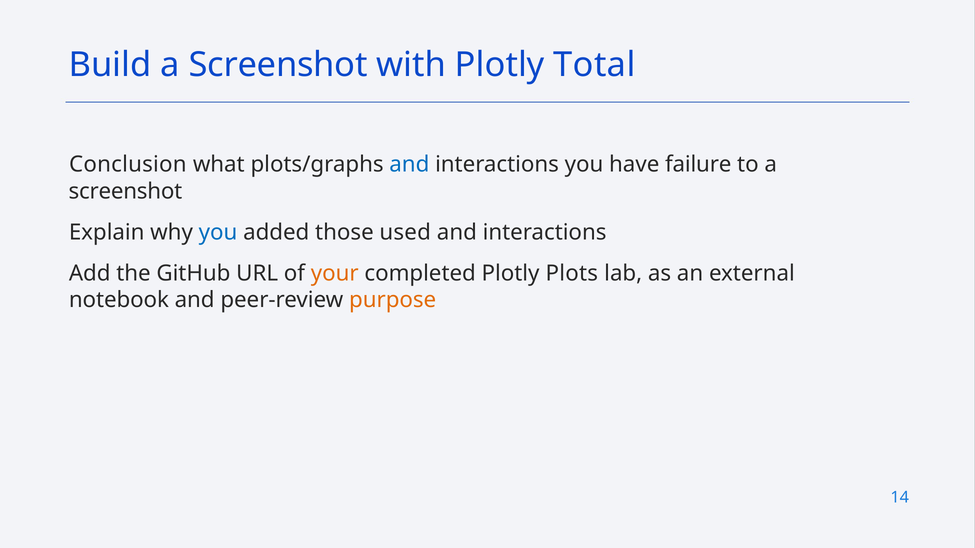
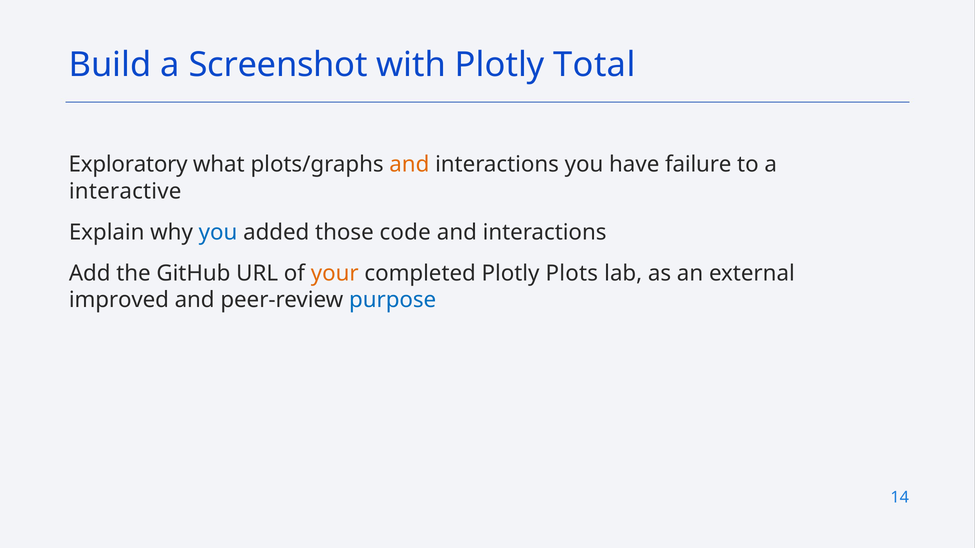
Conclusion: Conclusion -> Exploratory (128, 165)
and colour: blue -> orange (409, 165)
screenshot: screenshot -> interactive (125, 191)
used: used -> code (405, 232)
notebook: notebook -> improved (119, 300)
purpose colour: orange -> blue (393, 300)
